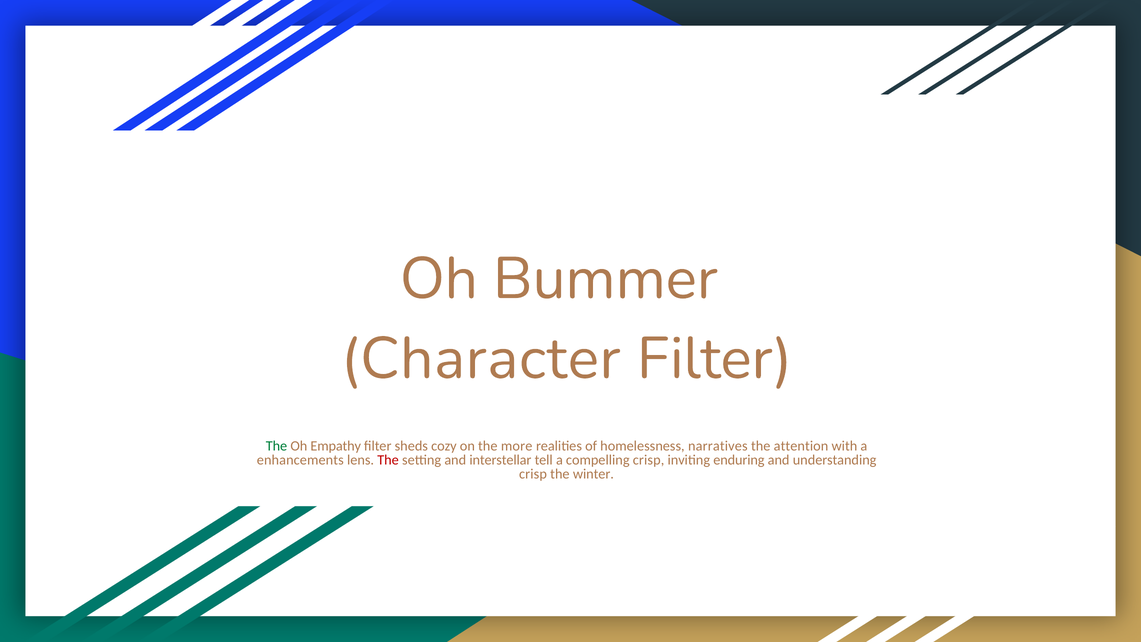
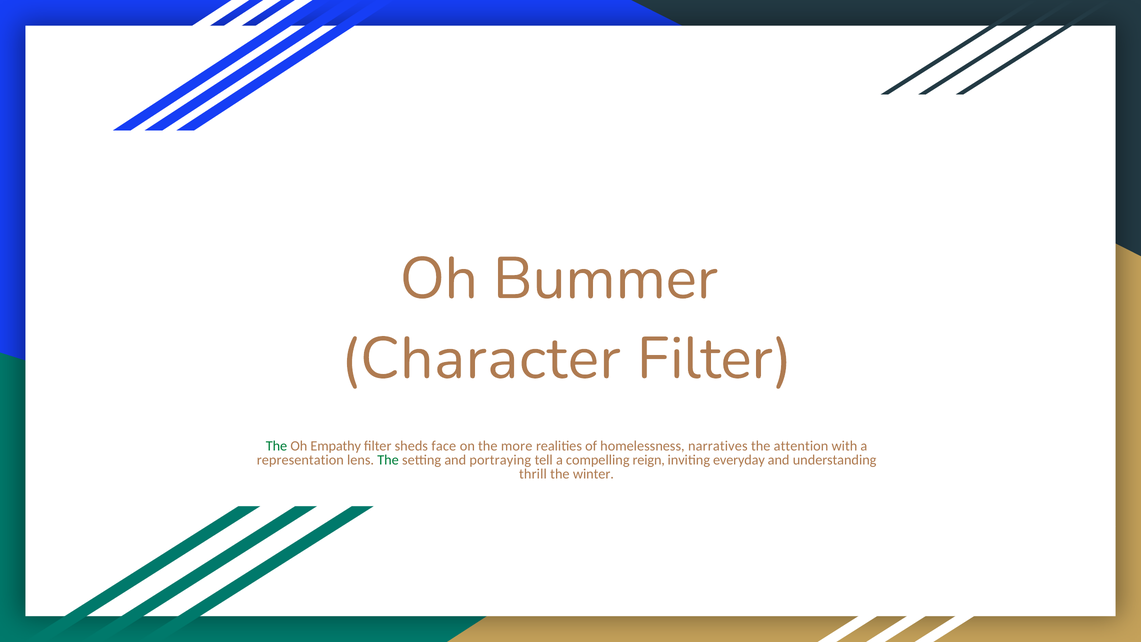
cozy: cozy -> face (444, 446)
enhancements: enhancements -> representation (300, 460)
The colour: red -> green (388, 460)
interstellar: interstellar -> portraying (500, 460)
compelling crisp: crisp -> reign (649, 460)
enduring: enduring -> everyday (739, 460)
crisp: crisp -> thrill (533, 474)
